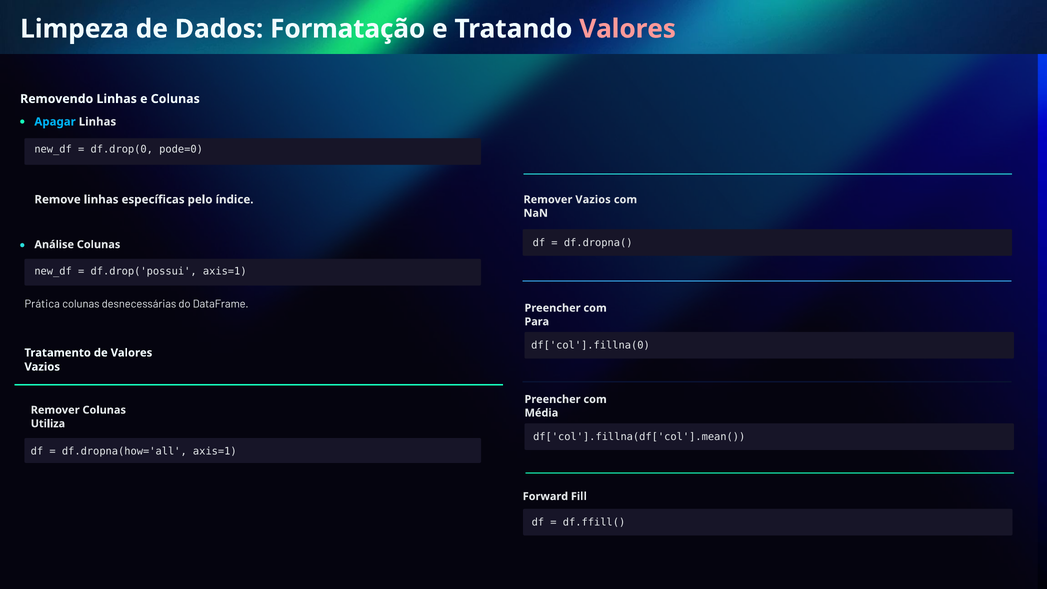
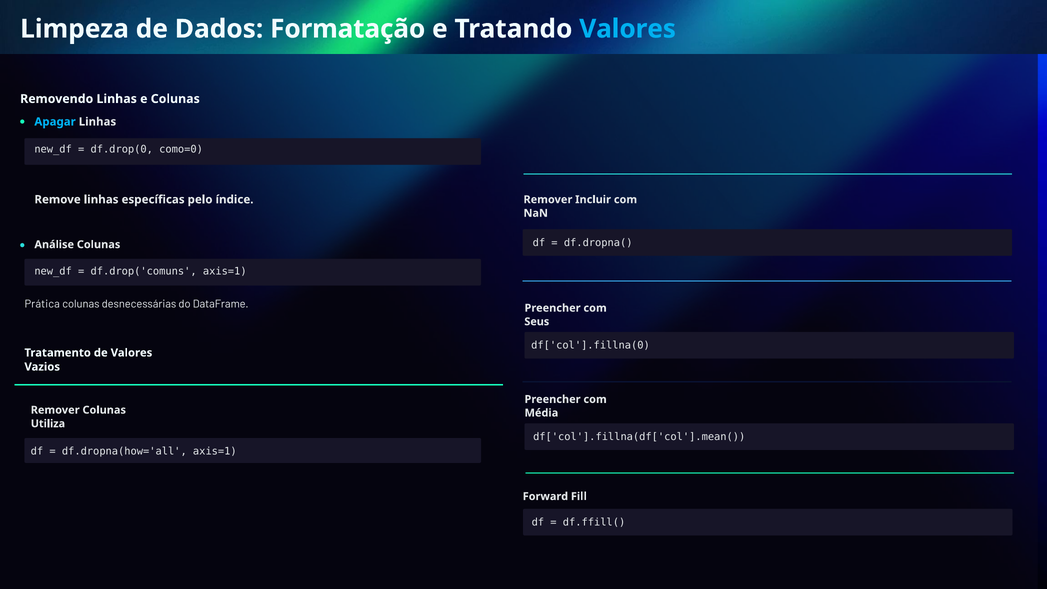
Valores colour: pink -> light blue (628, 29)
pode=0: pode=0 -> como=0 (181, 149)
Remover Vazios: Vazios -> Incluir (593, 200)
df.drop('possui: df.drop('possui -> df.drop('comuns (144, 271)
Para: Para -> Seus (537, 322)
